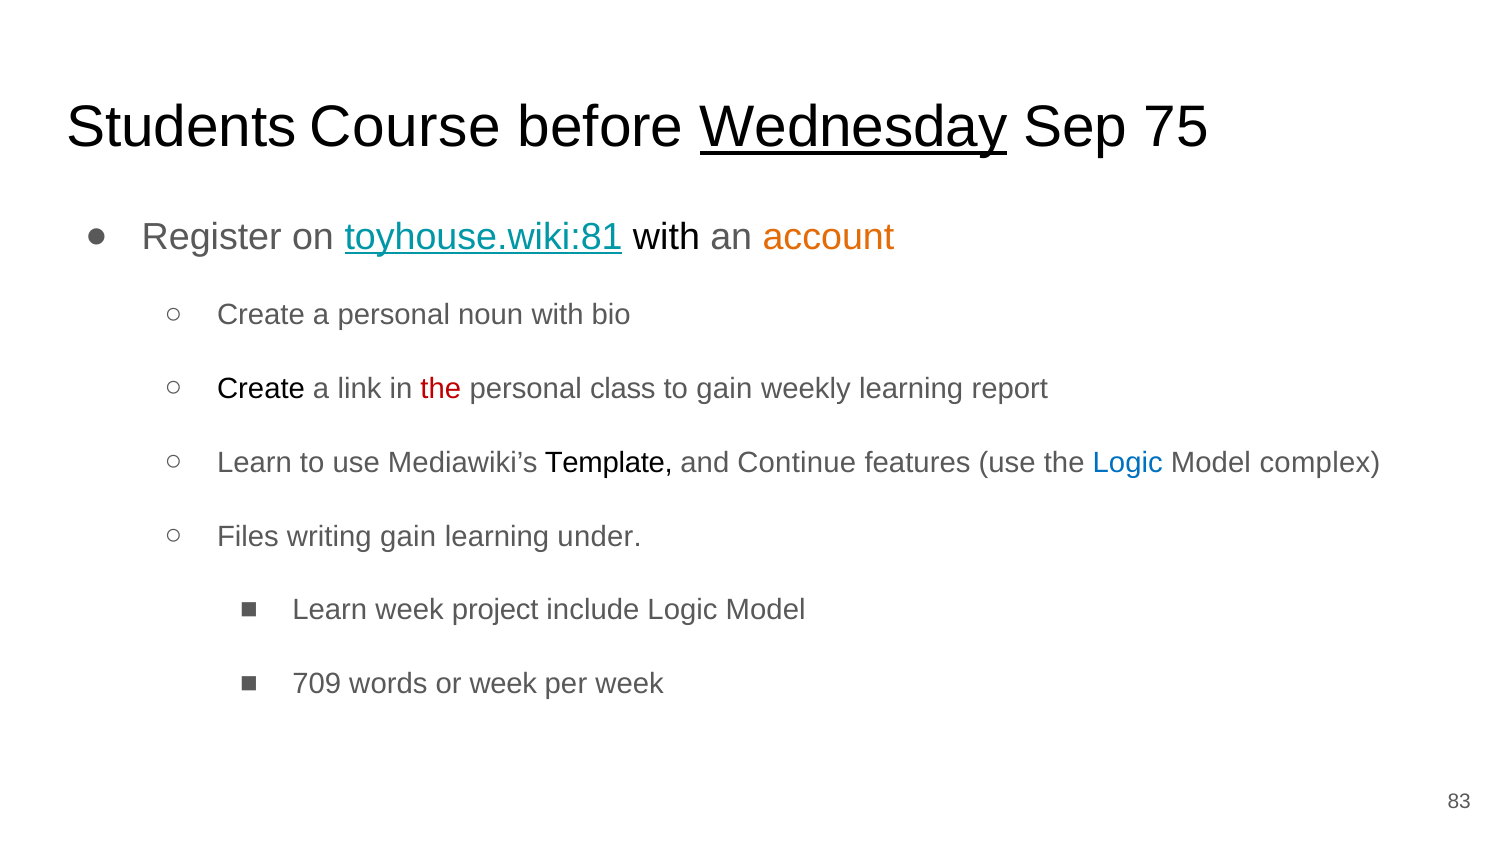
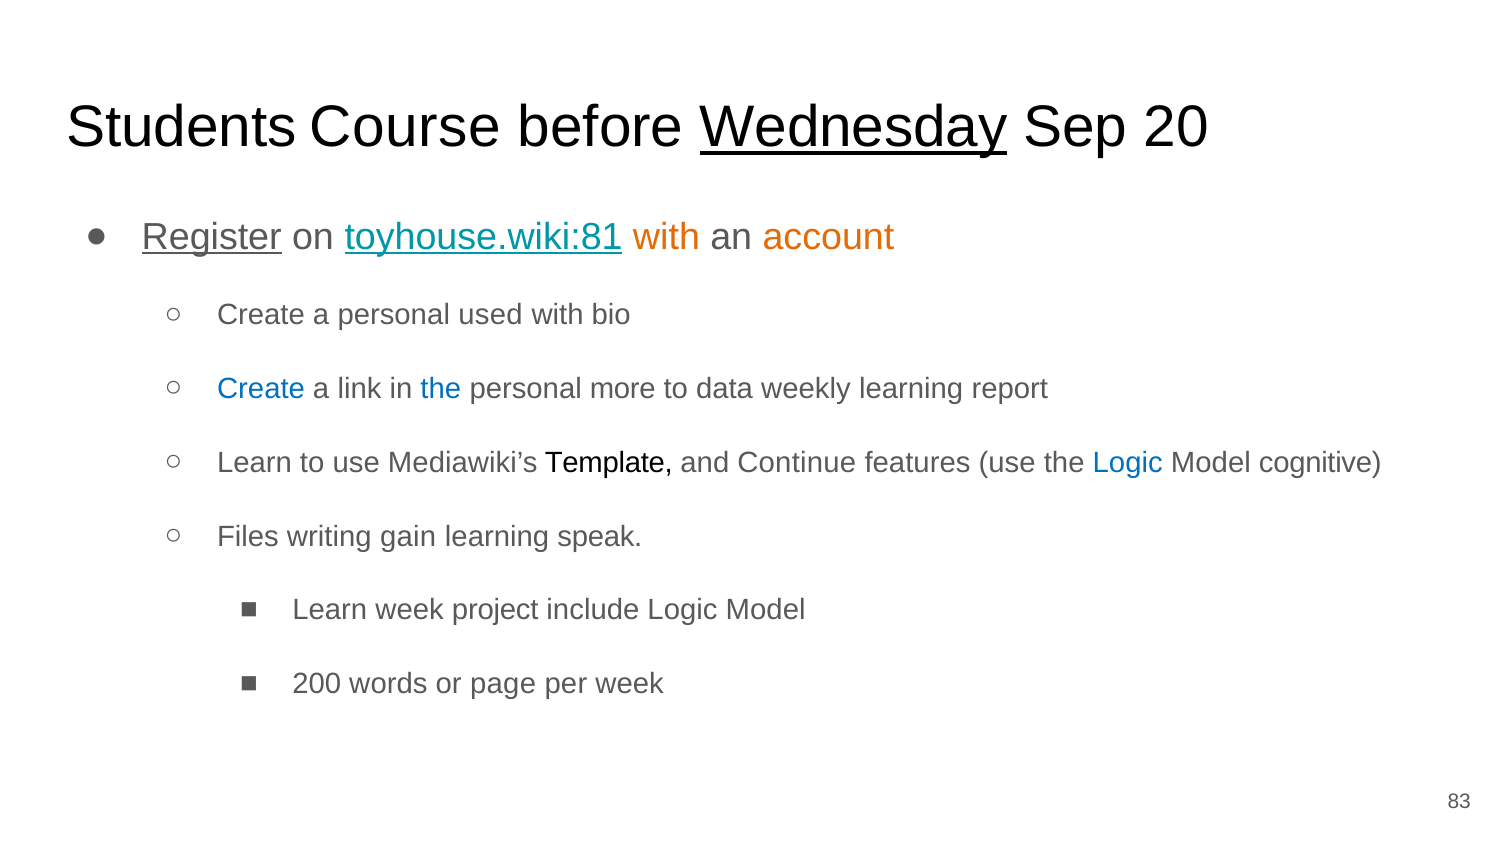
75: 75 -> 20 (1176, 128)
Register underline: none -> present (212, 237)
with colour: black -> orange (666, 237)
noun: noun -> used (491, 315)
Create colour: black -> blue (261, 389)
the colour: red -> blue (441, 389)
class: class -> more (623, 389)
to gain: gain -> data (725, 389)
complex: complex -> cognitive (1320, 463)
under: under -> speak (600, 537)
709: 709 -> 200 (317, 684)
or week: week -> page (503, 684)
